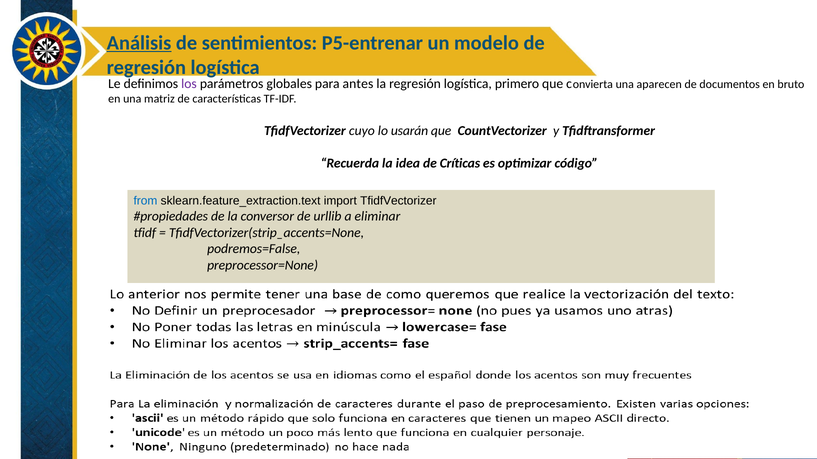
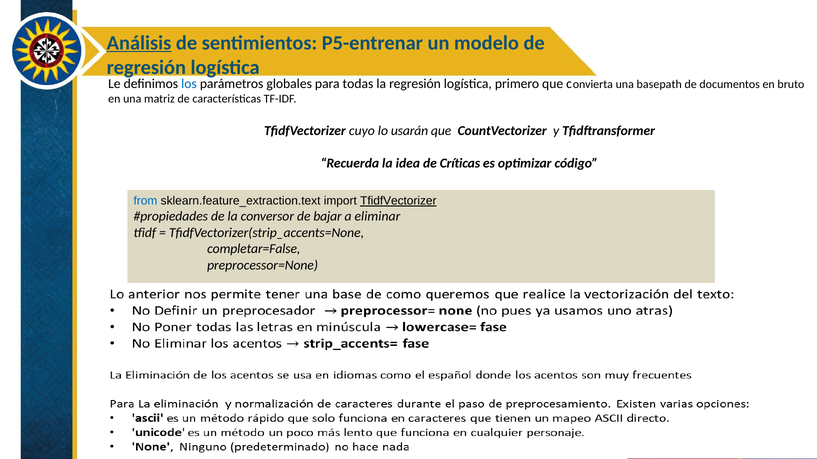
los colour: purple -> blue (189, 84)
antes: antes -> todas (358, 84)
aparecen: aparecen -> basepath (659, 84)
TfidfVectorizer underline: none -> present (398, 201)
urllib: urllib -> bajar (328, 217)
podremos=False: podremos=False -> completar=False (254, 249)
